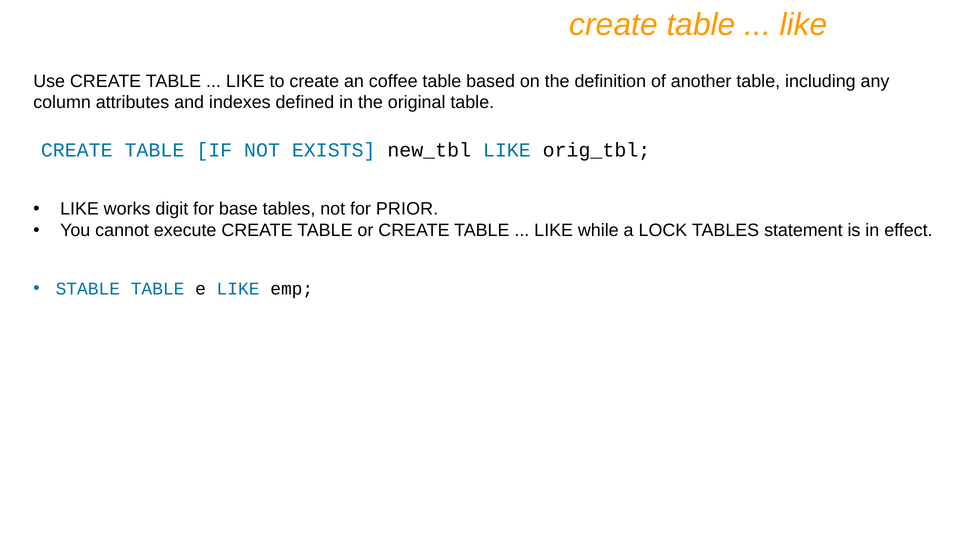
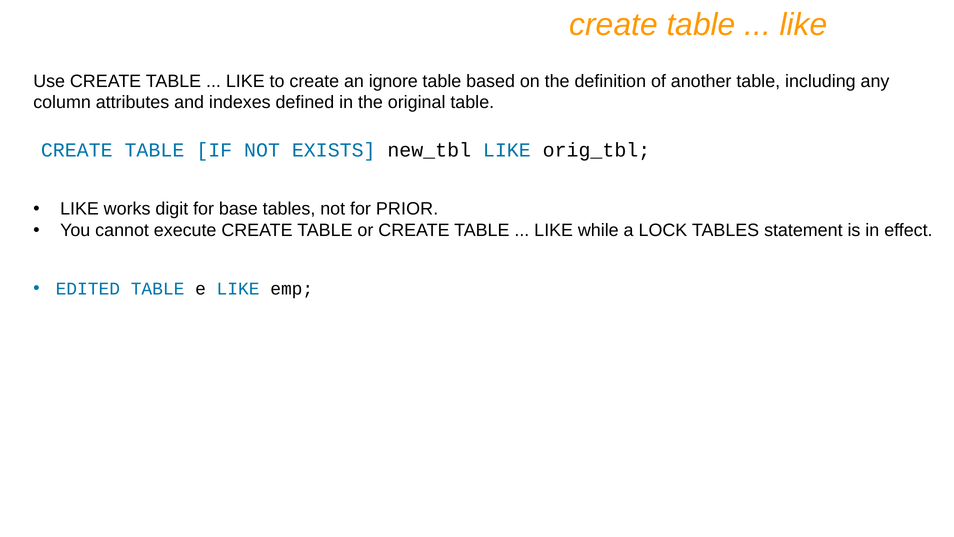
coffee: coffee -> ignore (393, 81)
STABLE: STABLE -> EDITED (88, 289)
